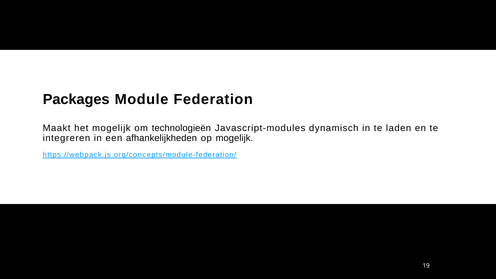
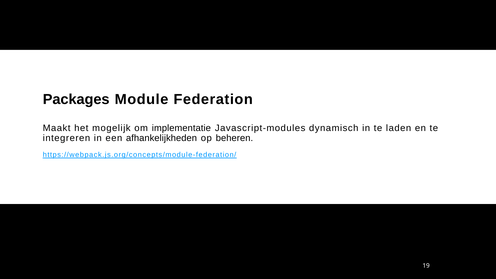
technologieën: technologieën -> implementatie (181, 128)
op mogelijk: mogelijk -> beheren (234, 138)
